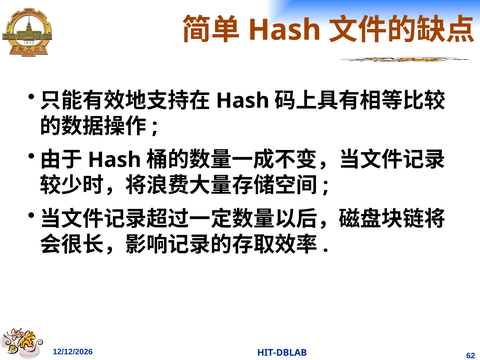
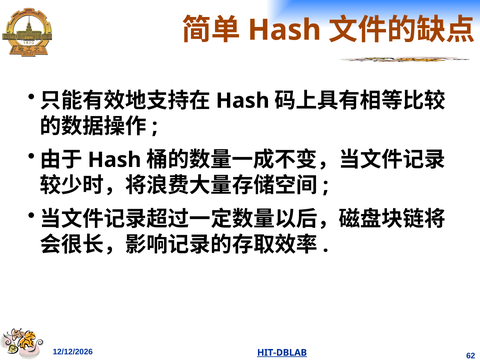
HIT-DBLAB underline: none -> present (282, 353)
